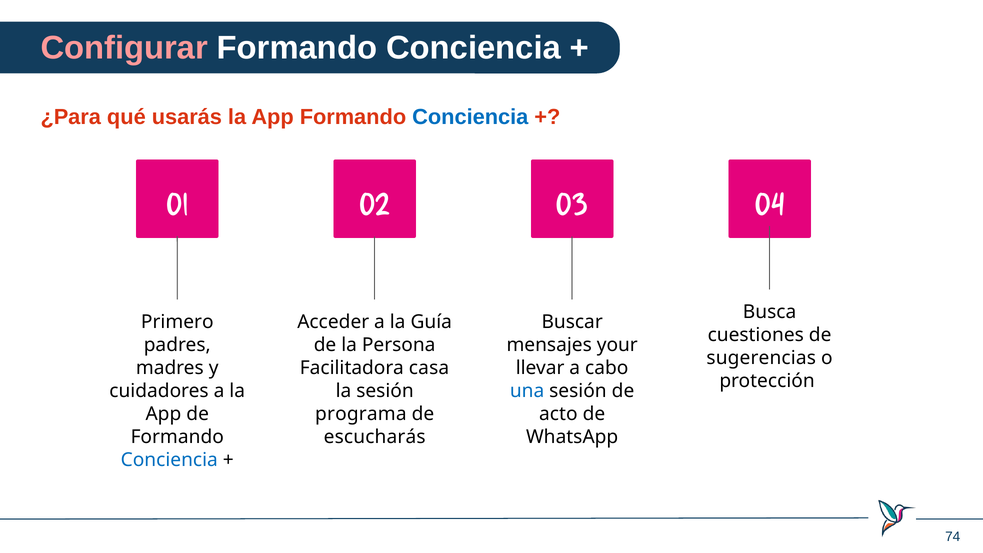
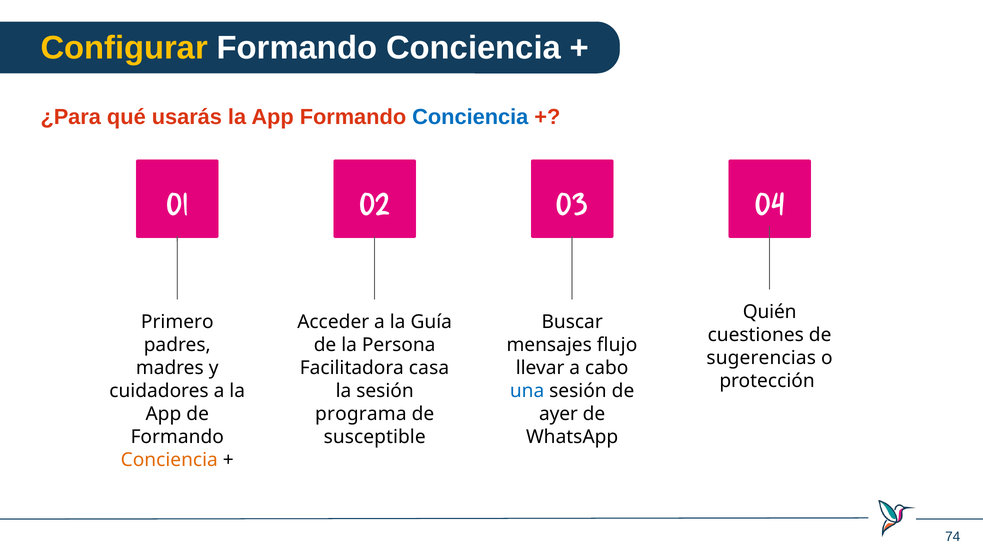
Configurar colour: pink -> yellow (124, 48)
Busca: Busca -> Quién (770, 312)
your: your -> flujo (617, 345)
acto: acto -> ayer (558, 414)
escucharás: escucharás -> susceptible (375, 437)
Conciencia colour: blue -> orange (169, 460)
